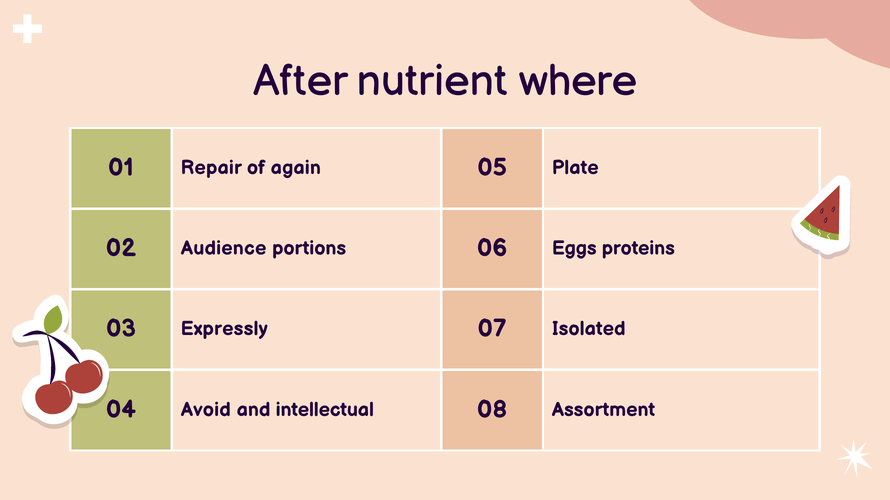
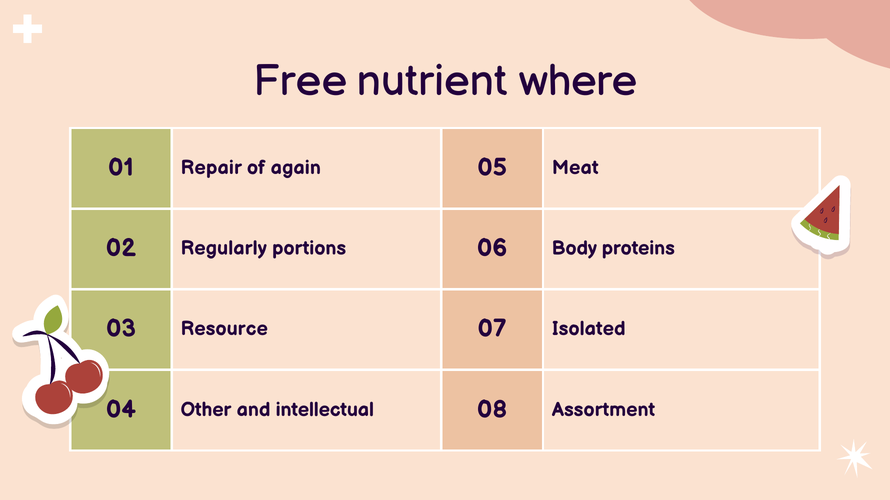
After: After -> Free (300, 81)
Plate: Plate -> Meat (575, 168)
Audience: Audience -> Regularly (224, 249)
Eggs: Eggs -> Body (574, 249)
Expressly: Expressly -> Resource (224, 329)
Avoid: Avoid -> Other (206, 410)
